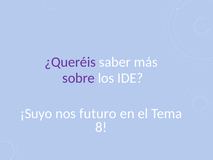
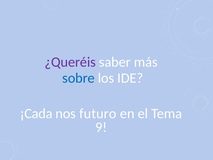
sobre colour: purple -> blue (78, 78)
¡Suyo: ¡Suyo -> ¡Cada (36, 113)
8: 8 -> 9 (101, 127)
